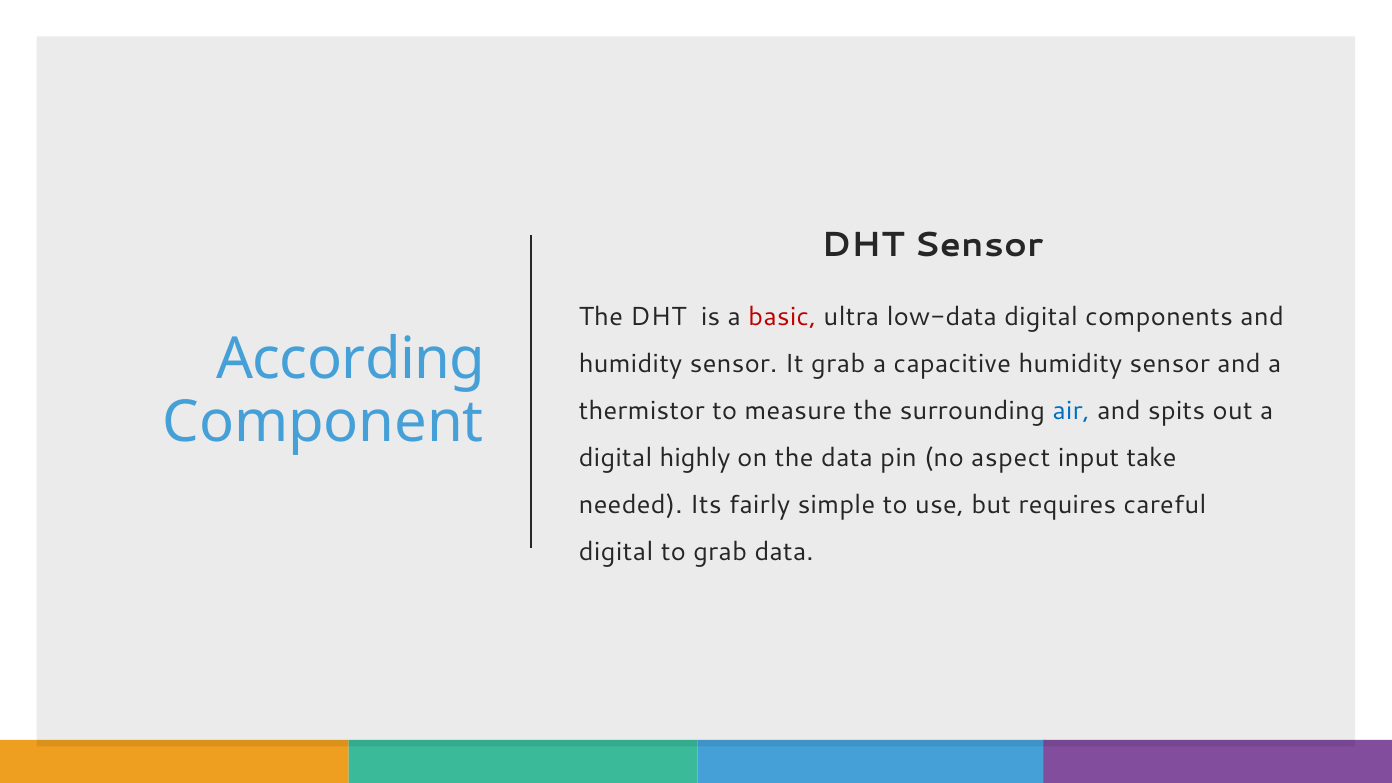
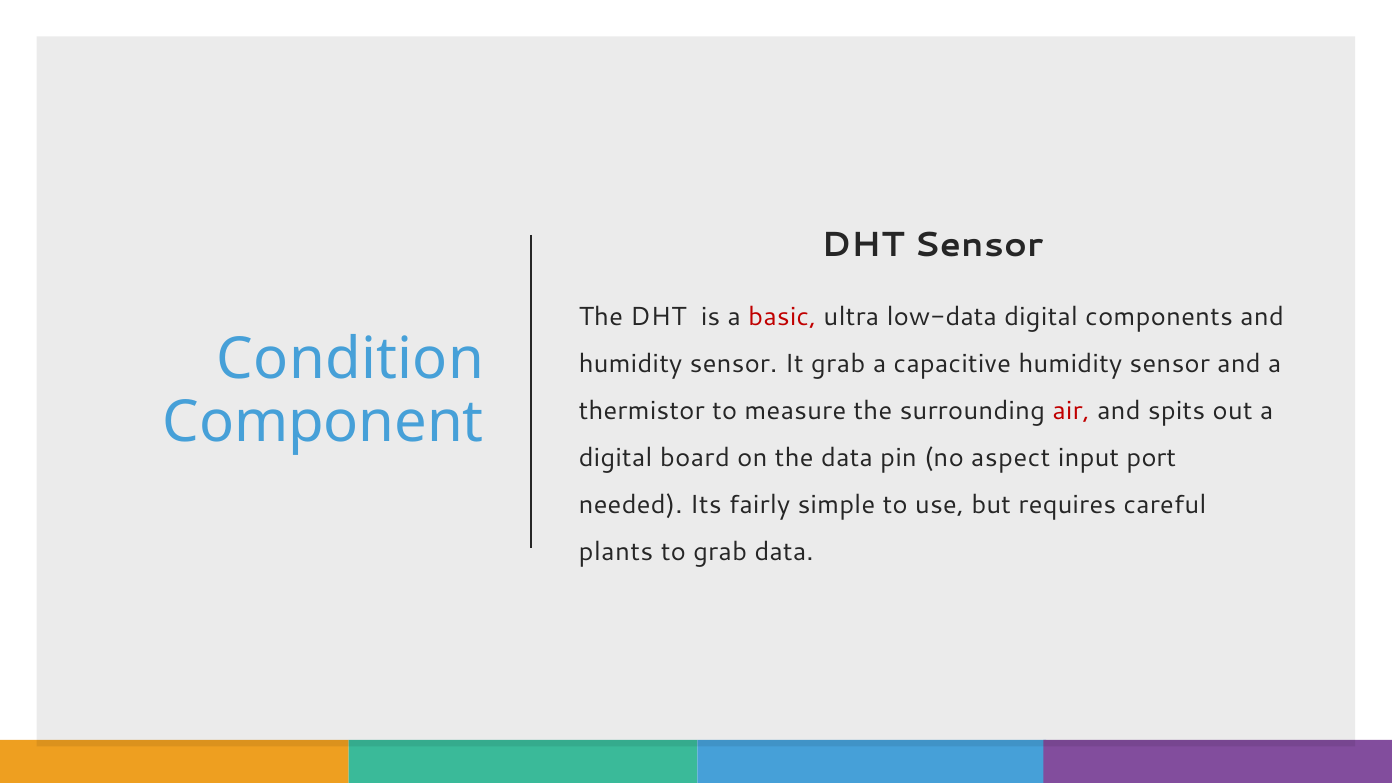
According: According -> Condition (350, 360)
air colour: blue -> red (1071, 411)
highly: highly -> board (695, 458)
take: take -> port (1151, 458)
digital: digital -> plants (616, 552)
